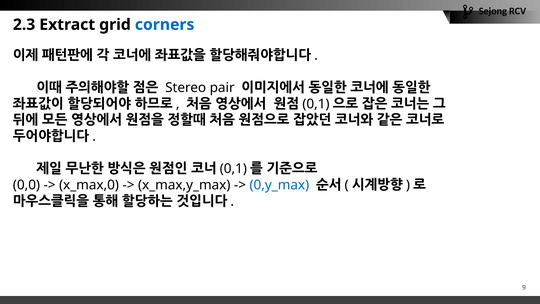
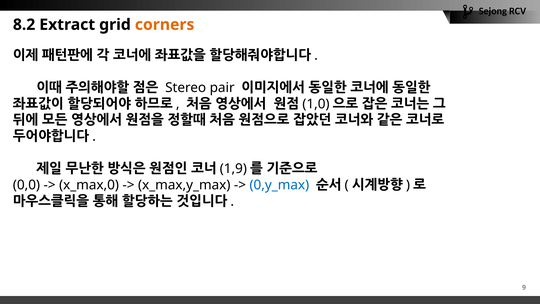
2.3: 2.3 -> 8.2 (24, 25)
corners colour: blue -> orange (165, 25)
0,1: 0,1 -> 1,0 (316, 104)
0,1: 0,1 -> 1,9 (233, 169)
